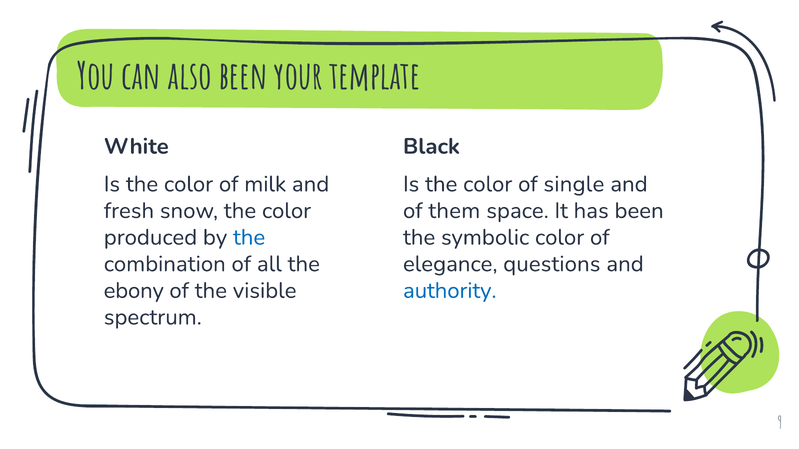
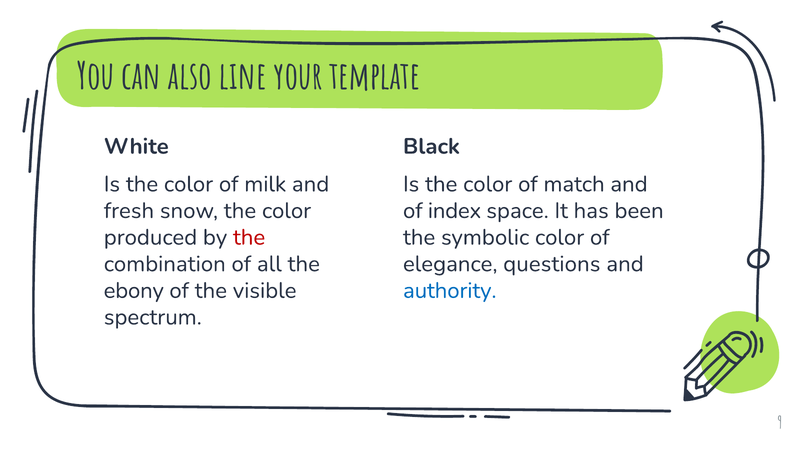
also been: been -> line (243, 77)
single: single -> match (574, 184)
them: them -> index (455, 211)
the colour: blue -> red (249, 238)
